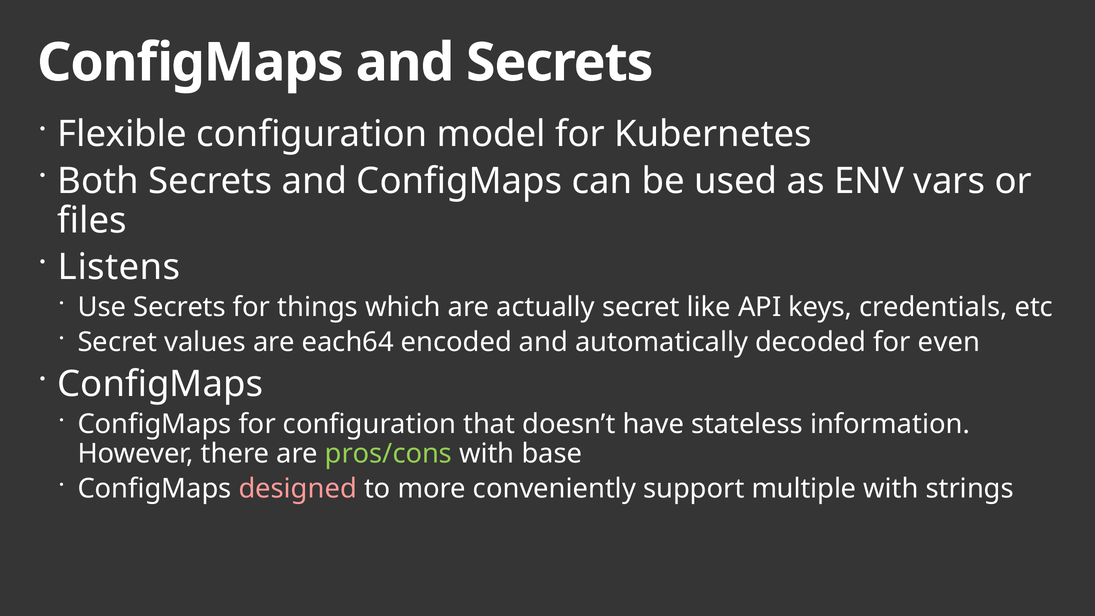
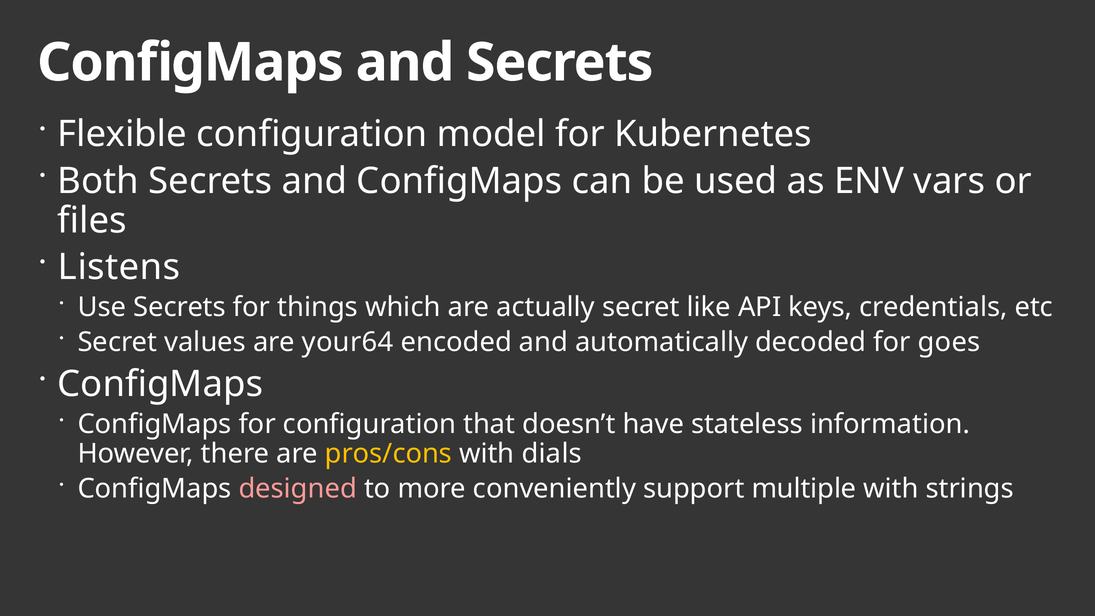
each64: each64 -> your64 (348, 342)
even: even -> goes (949, 342)
pros/cons colour: light green -> yellow (388, 454)
base: base -> dials (552, 454)
